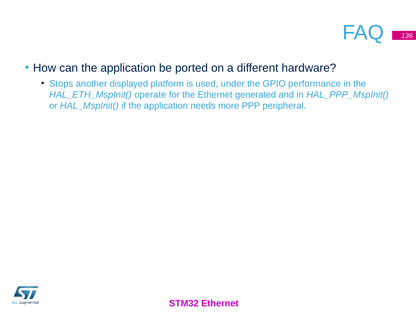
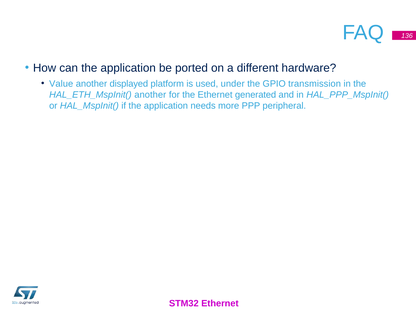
Stops: Stops -> Value (61, 84)
performance: performance -> transmission (315, 84)
HAL_ETH_MspInit( operate: operate -> another (150, 95)
